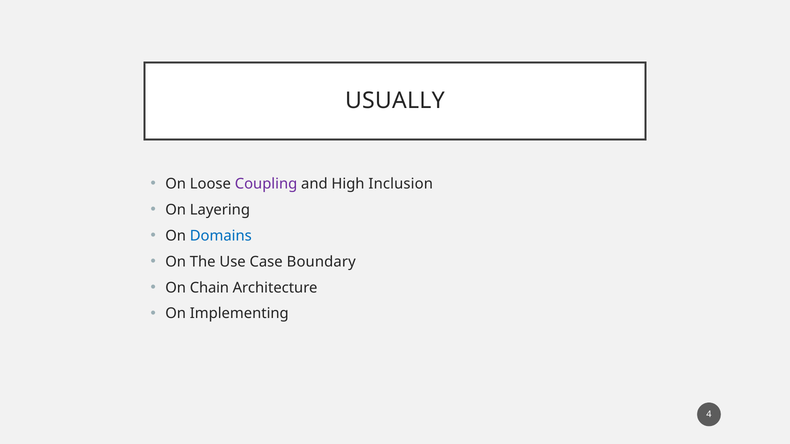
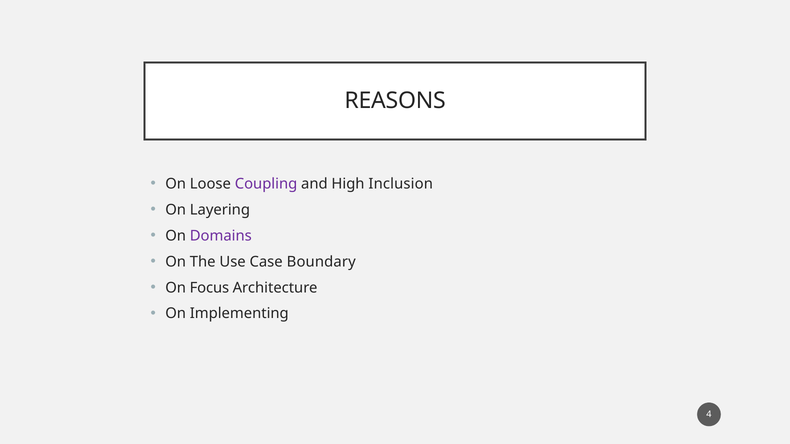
USUALLY: USUALLY -> REASONS (395, 101)
Domains colour: blue -> purple (221, 236)
Chain: Chain -> Focus (209, 288)
